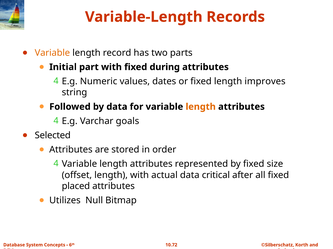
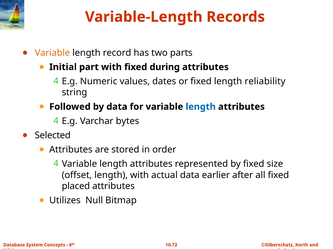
improves: improves -> reliability (265, 82)
length colour: orange -> blue (201, 107)
goals: goals -> bytes (128, 121)
critical: critical -> earlier (216, 176)
